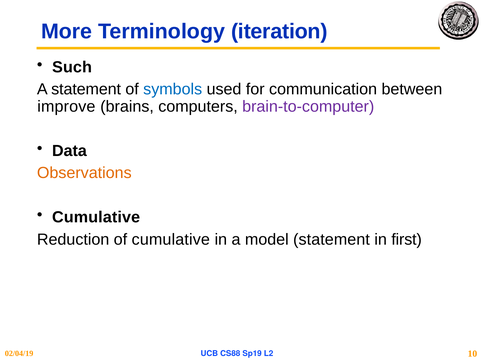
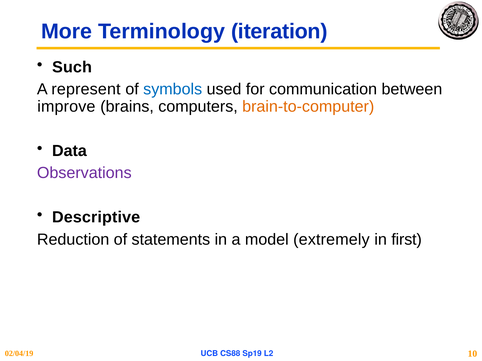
A statement: statement -> represent (86, 89)
brain-to-computer colour: purple -> orange (308, 107)
Observations colour: orange -> purple (84, 173)
Cumulative: Cumulative -> Descriptive (96, 218)
of cumulative: cumulative -> statements (171, 240)
model statement: statement -> extremely (331, 240)
